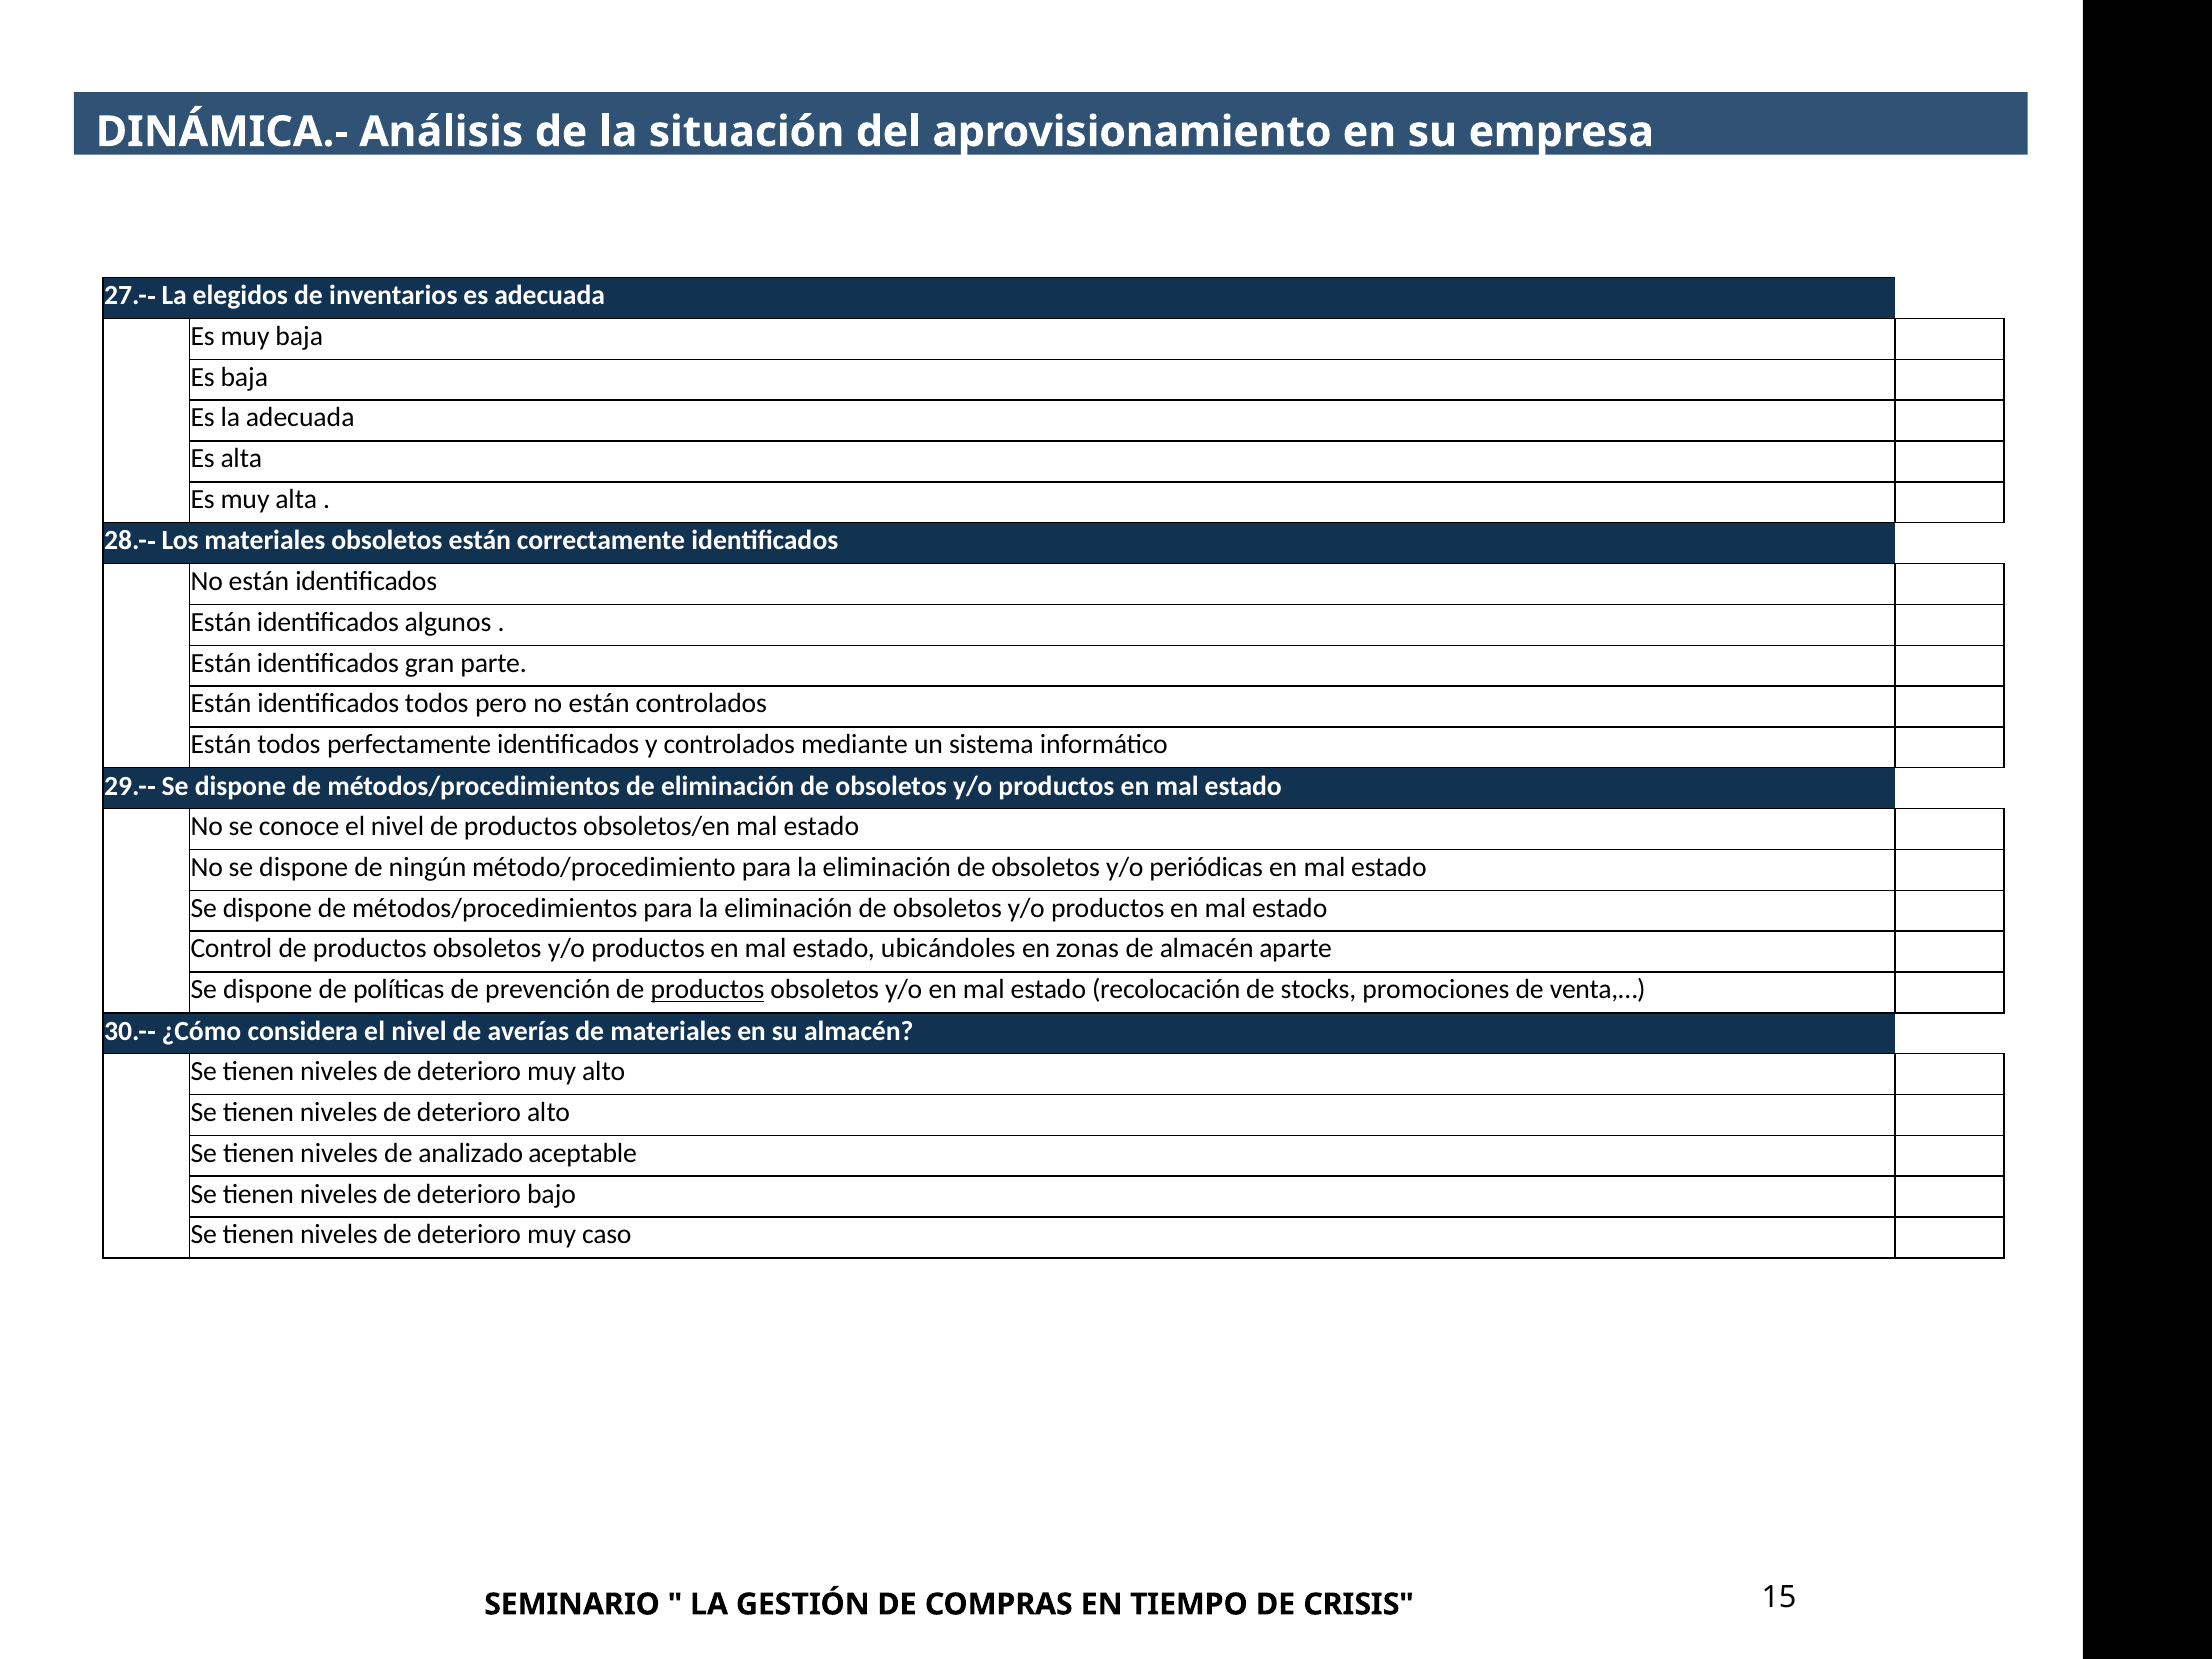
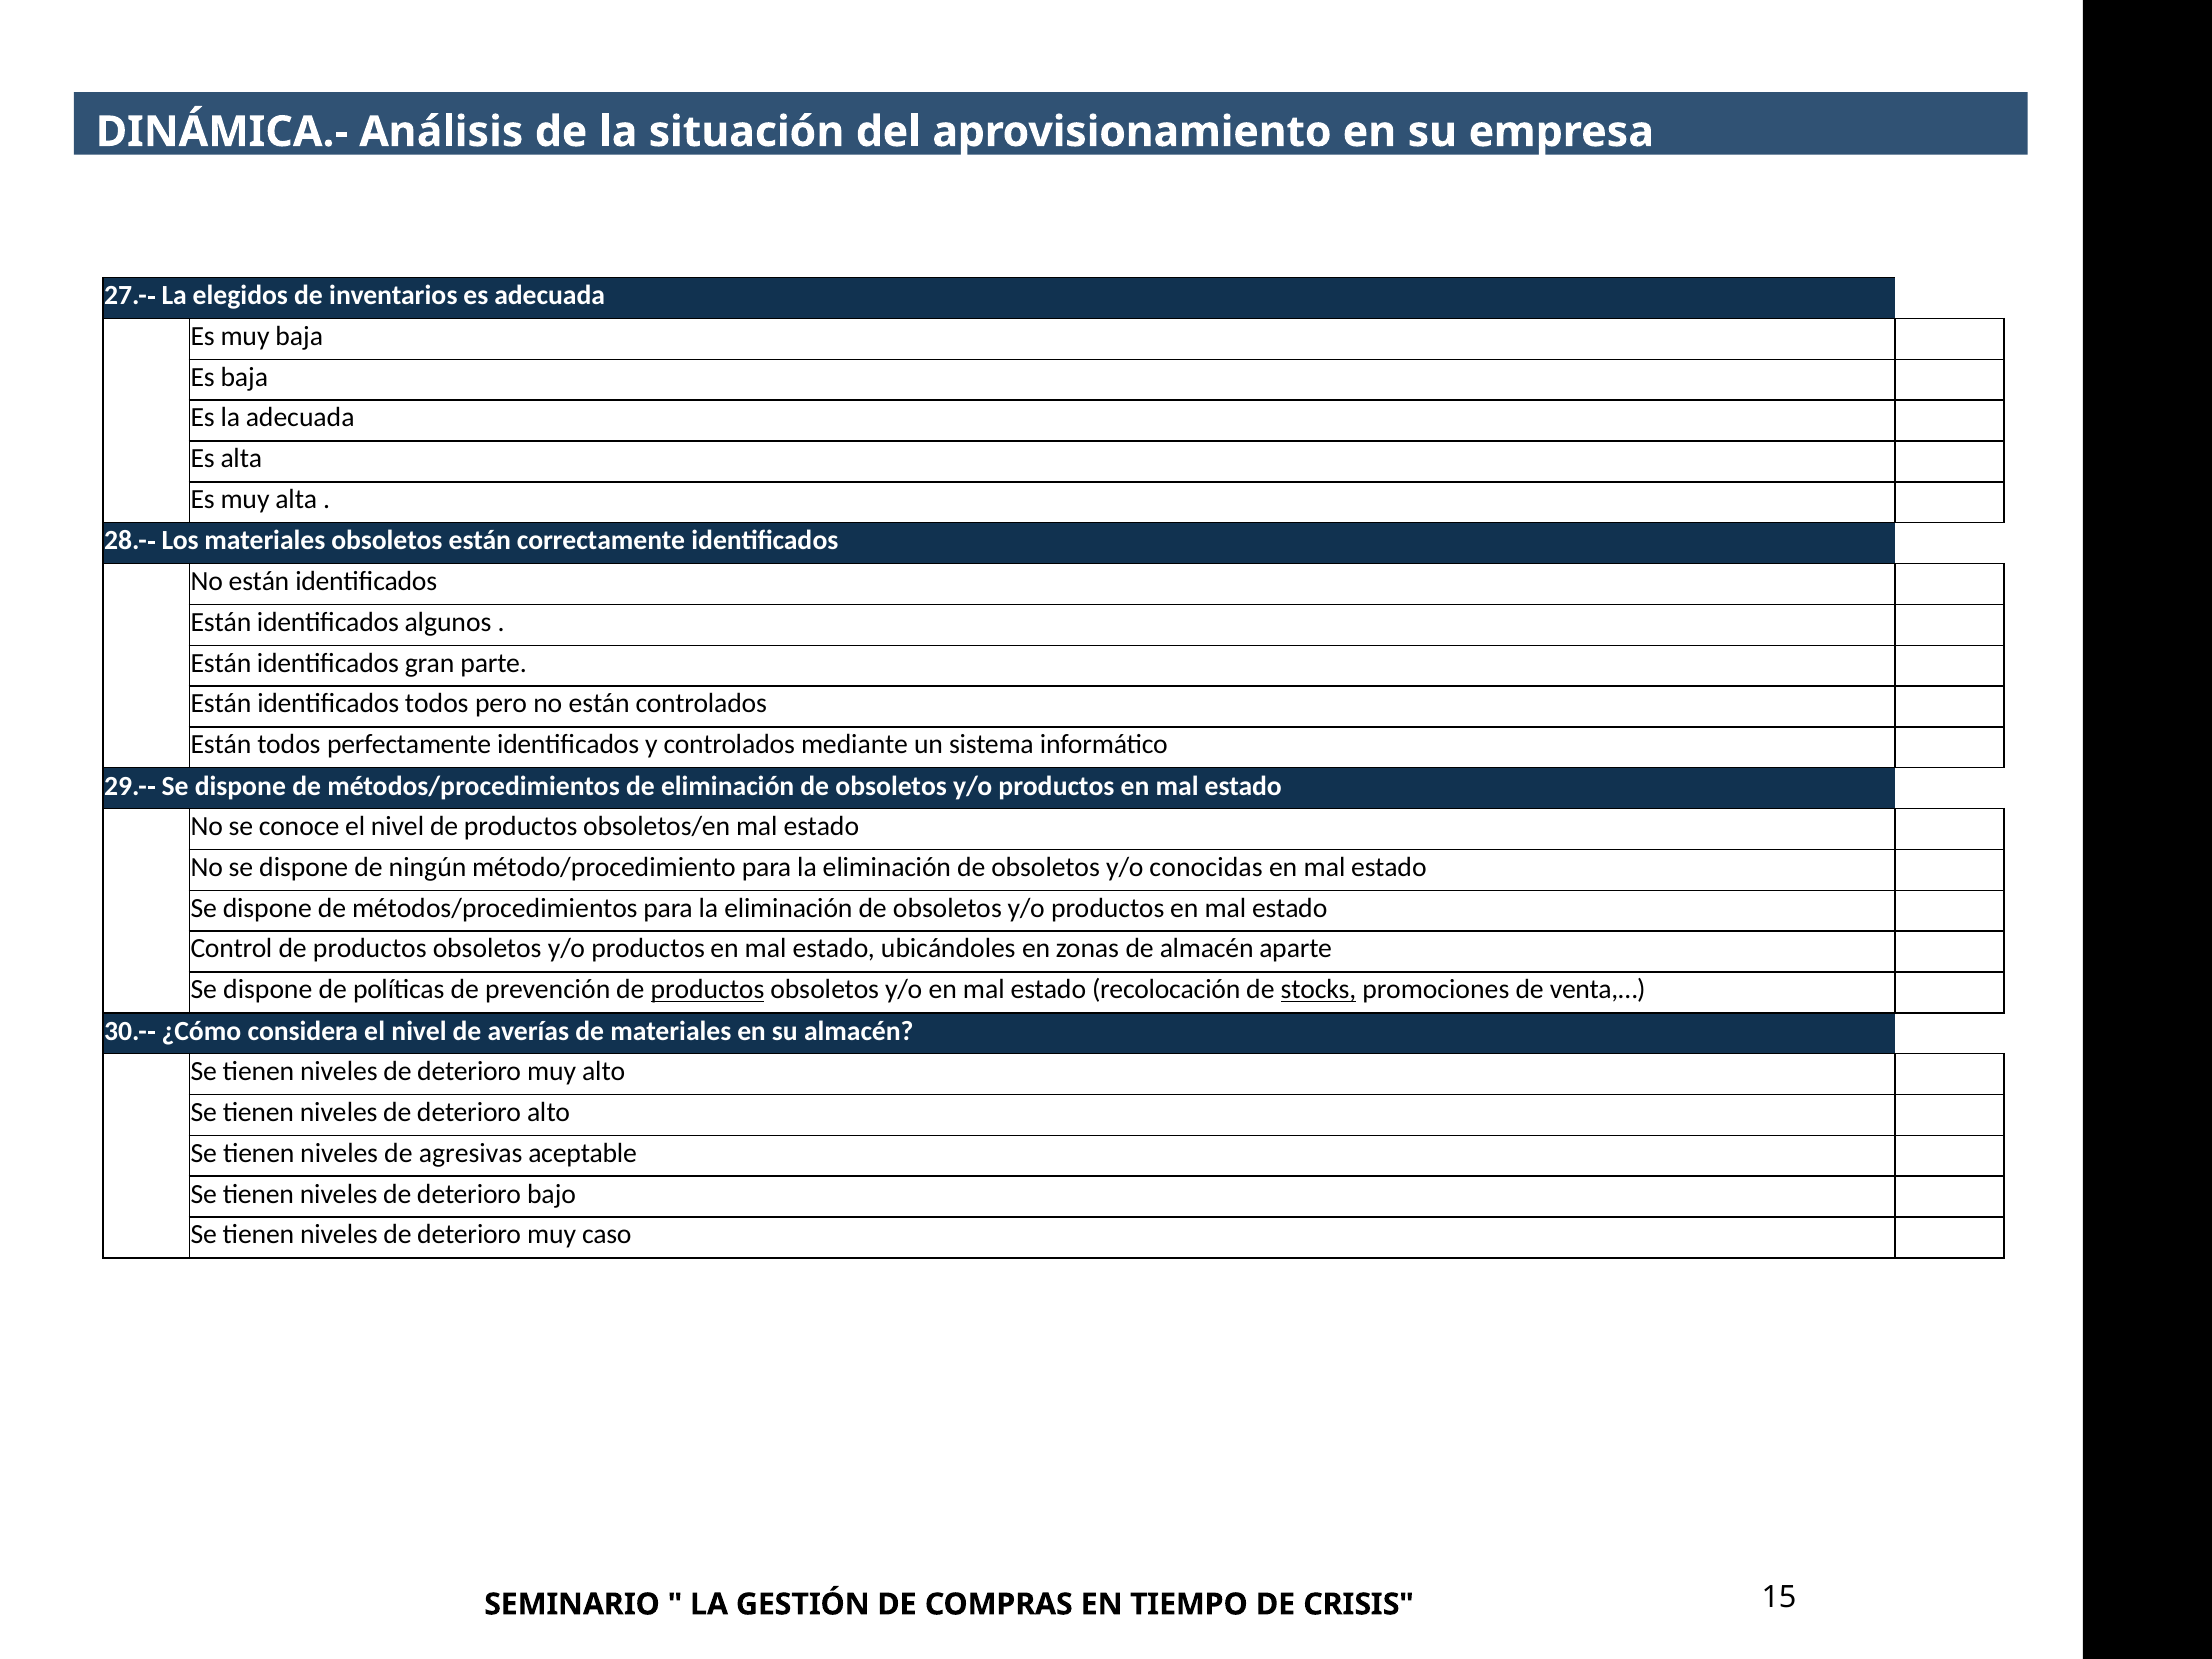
periódicas: periódicas -> conocidas (1206, 867)
stocks underline: none -> present (1318, 990)
analizado: analizado -> agresivas (471, 1153)
